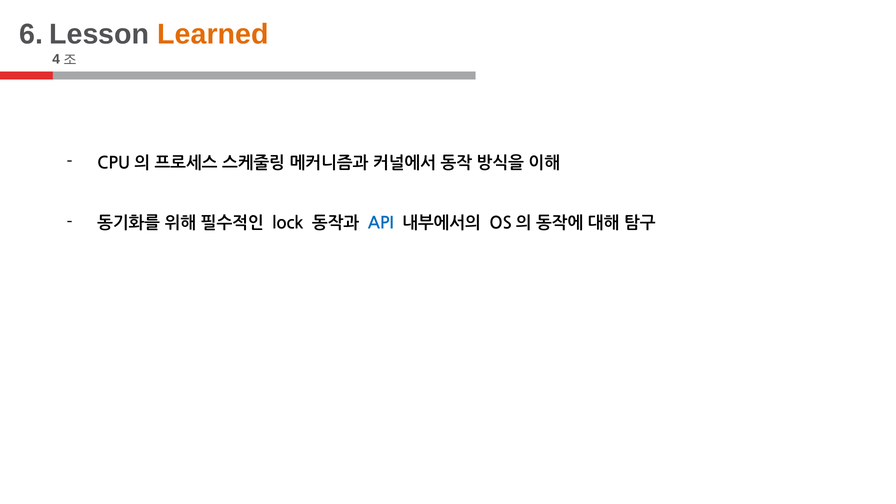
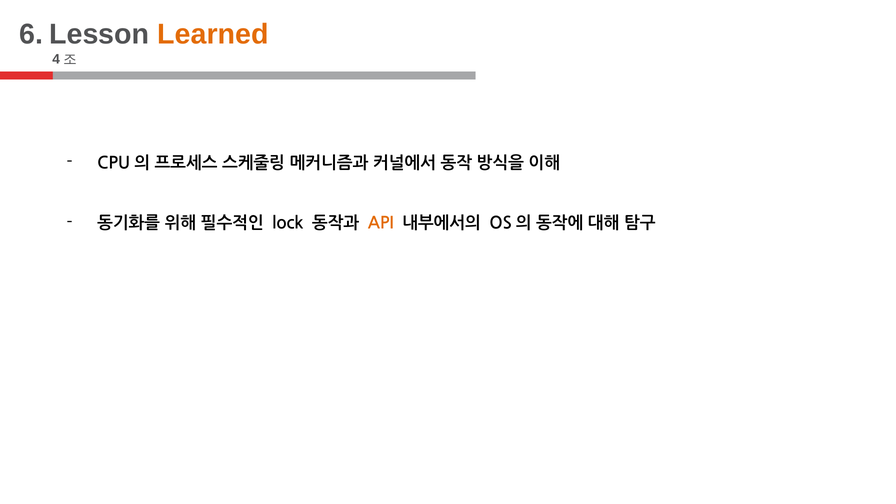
API colour: blue -> orange (381, 223)
